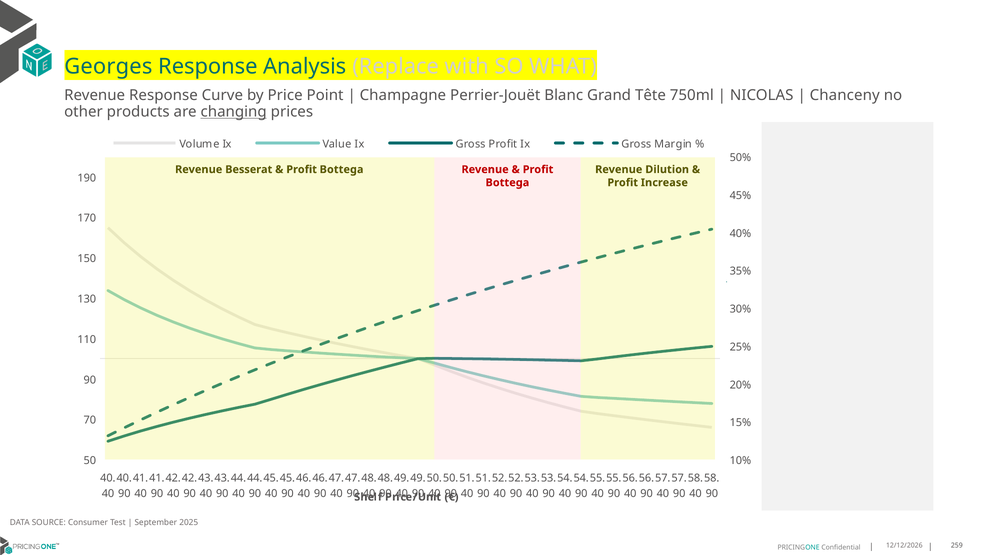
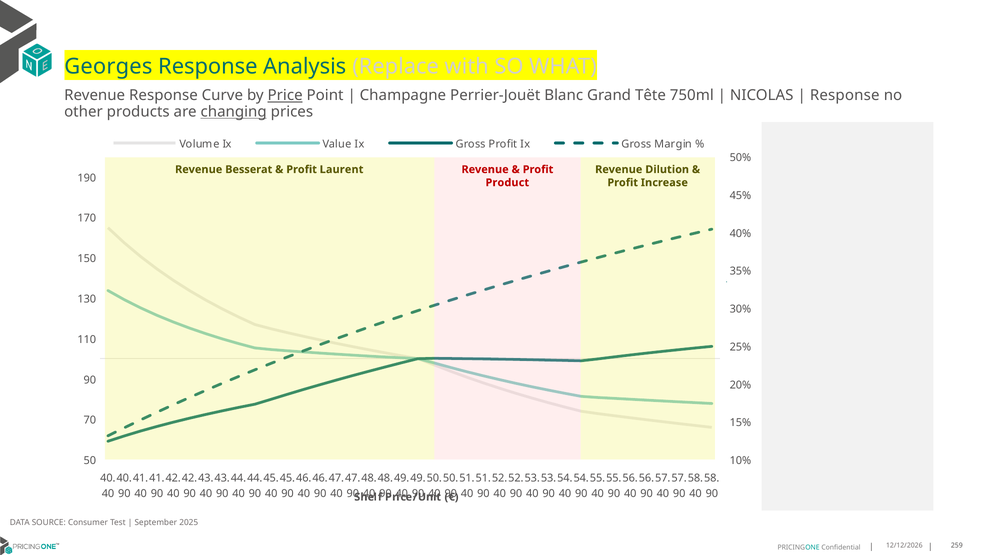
Price underline: none -> present (285, 96)
Chanceny: Chanceny -> Response (845, 96)
Bottega: Bottega -> Laurent (342, 170)
Bottega: Bottega -> Product (507, 183)
